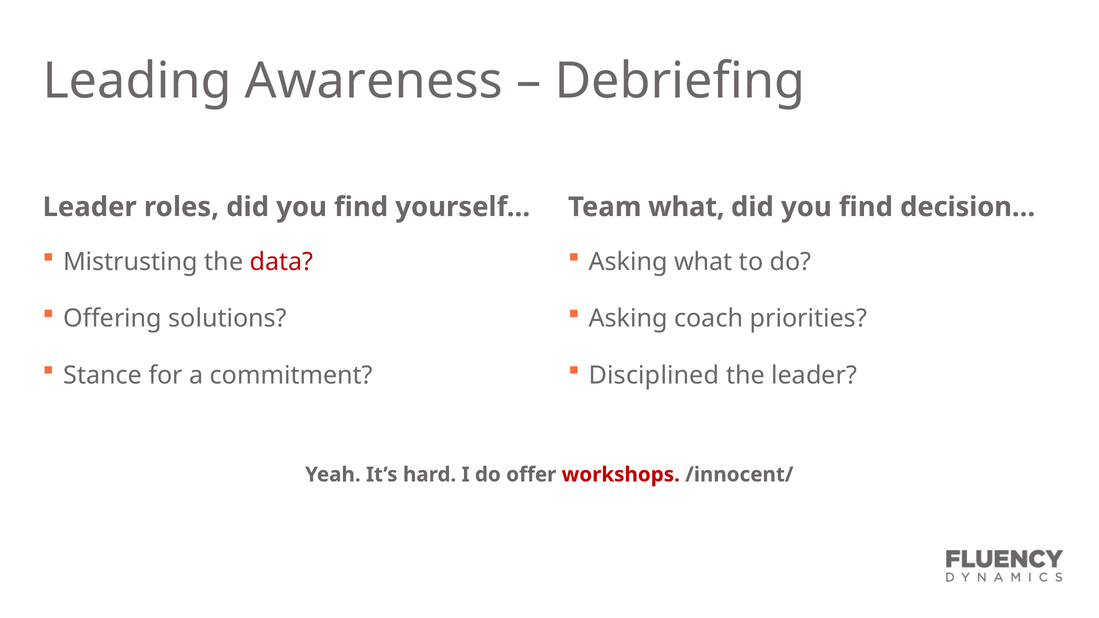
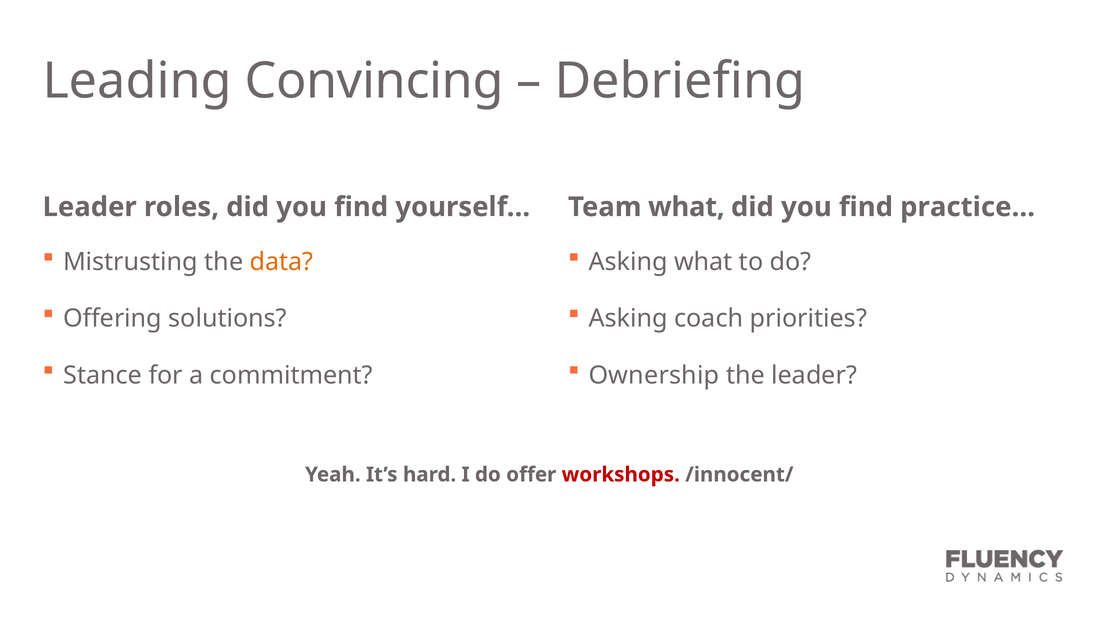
Awareness: Awareness -> Convincing (374, 81)
decision…: decision… -> practice… (968, 207)
data colour: red -> orange (282, 262)
Disciplined: Disciplined -> Ownership (654, 375)
